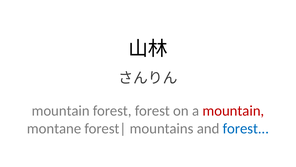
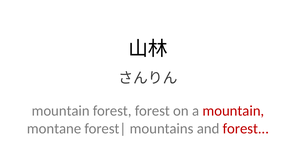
forest colour: blue -> red (246, 128)
